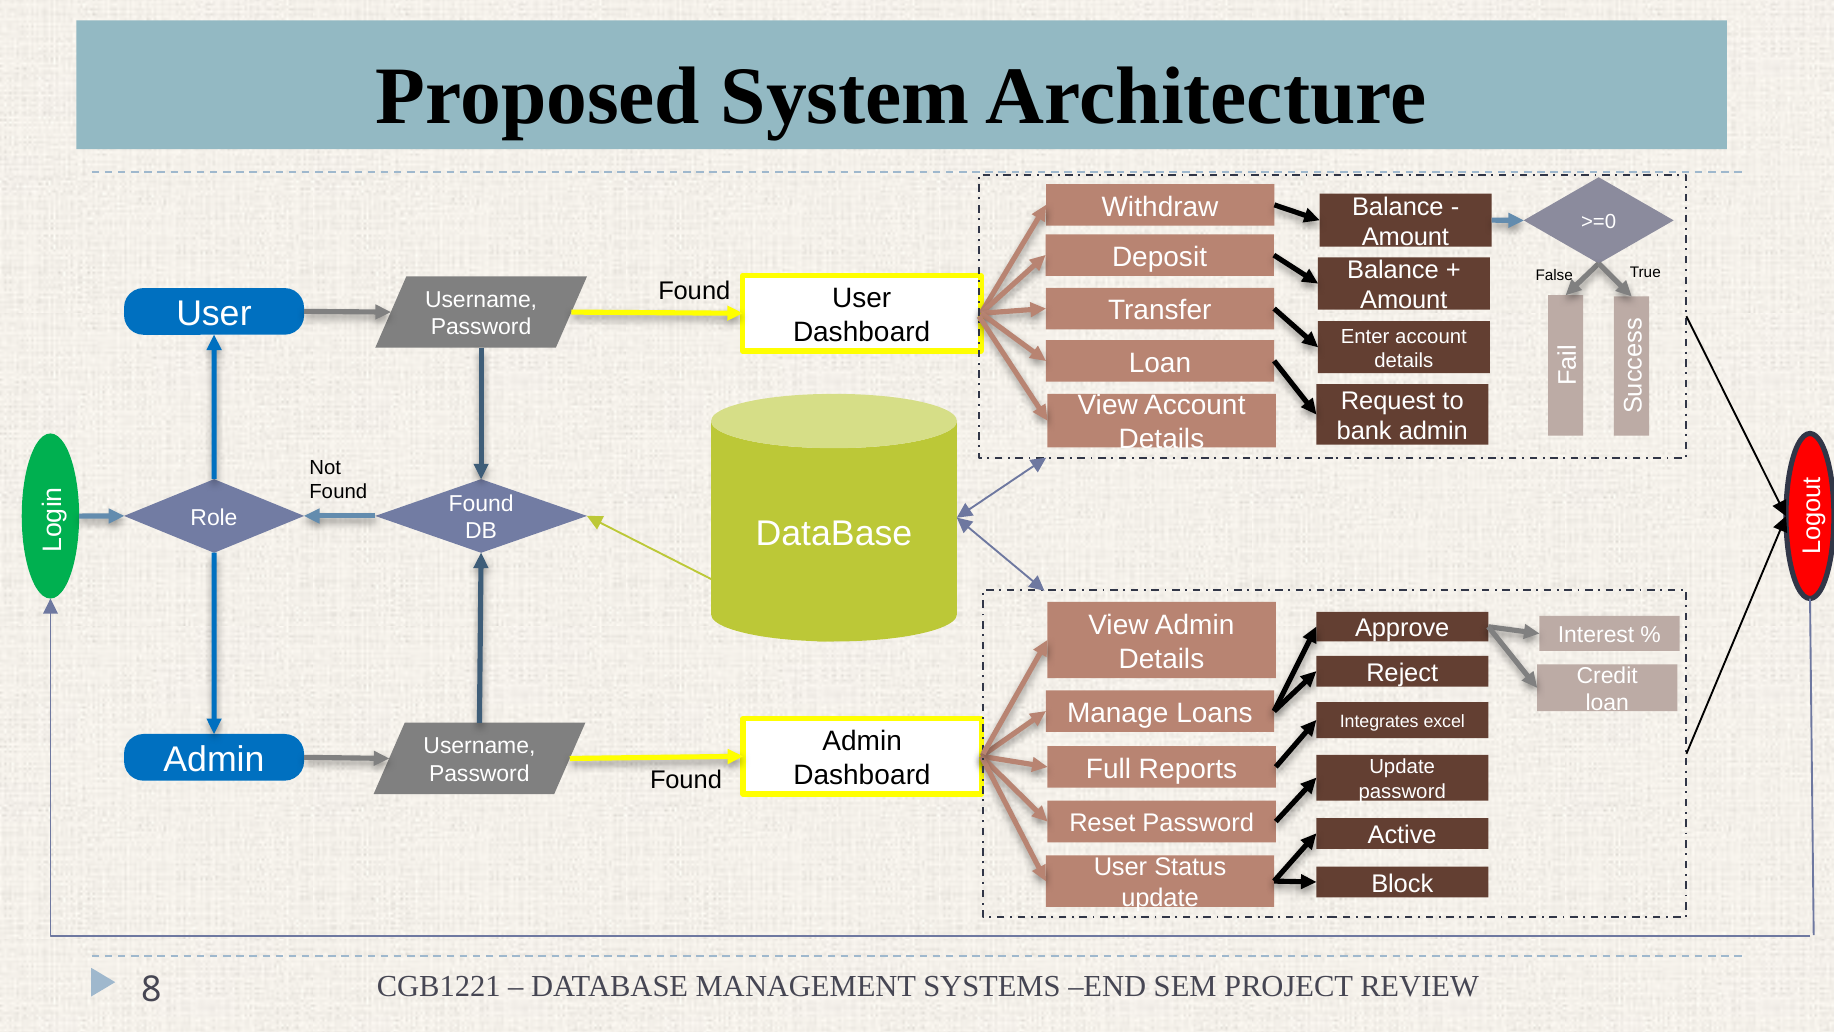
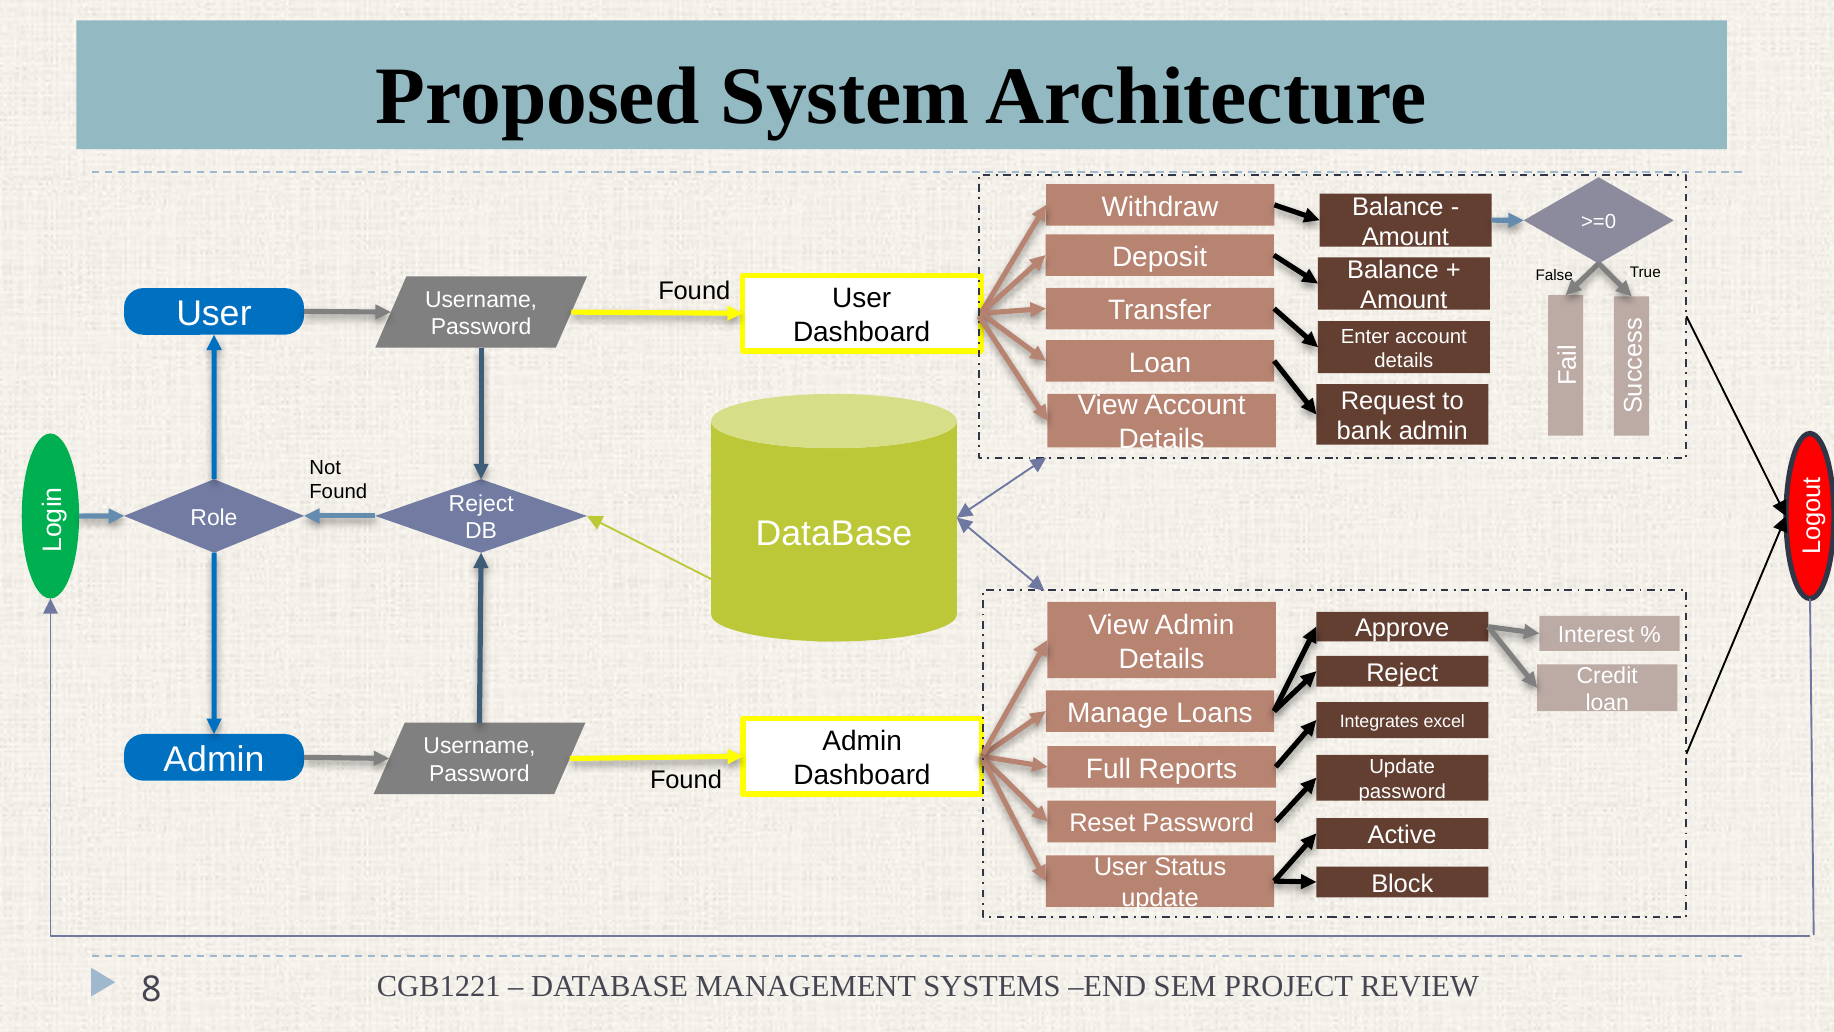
Found: Found -> Reject (481, 504)
